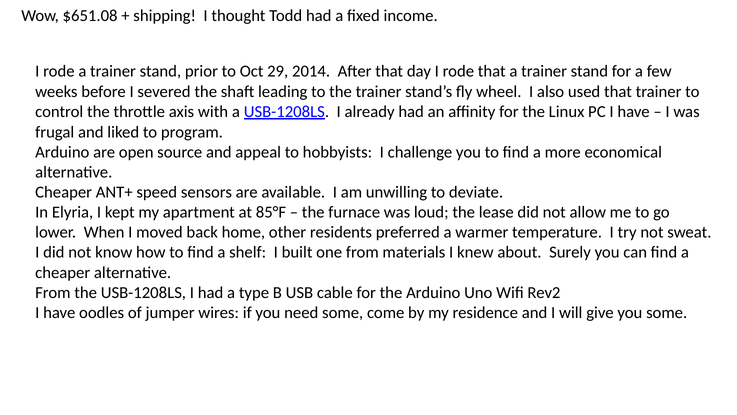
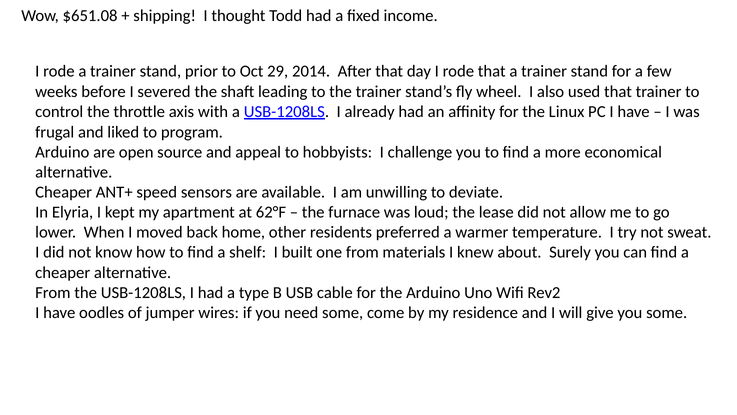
85°F: 85°F -> 62°F (271, 212)
